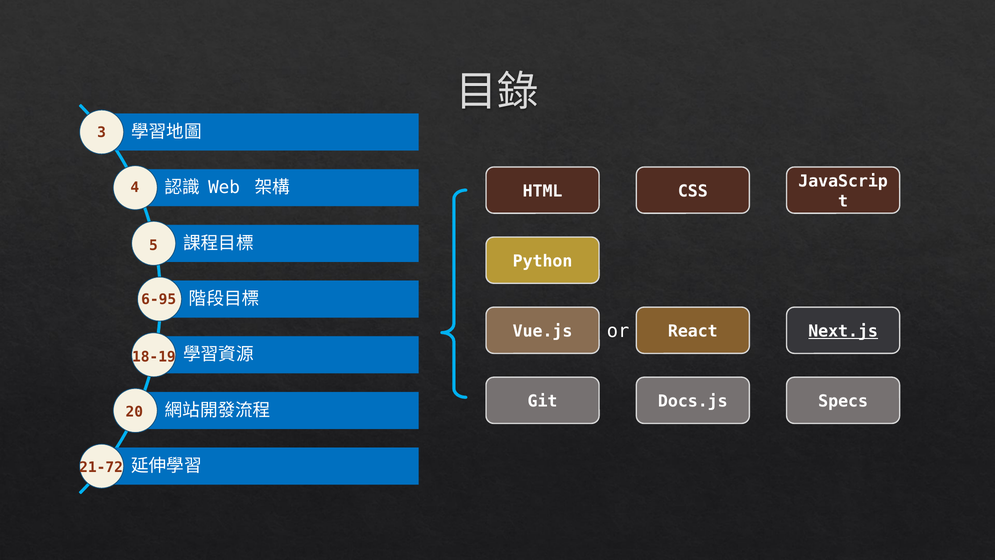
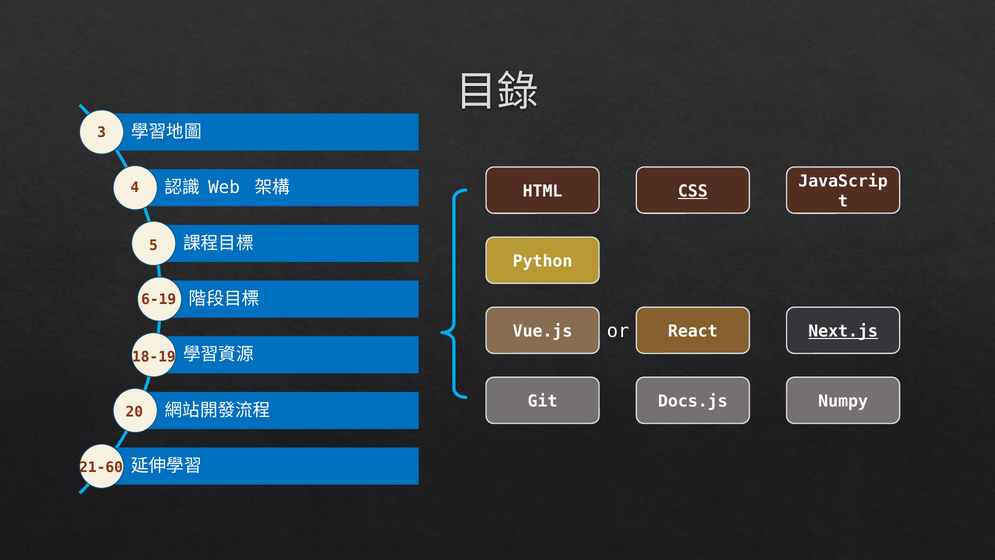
CSS underline: none -> present (693, 191)
6-95: 6-95 -> 6-19 (159, 299)
Specs: Specs -> Numpy (843, 401)
21-72: 21-72 -> 21-60 (101, 467)
